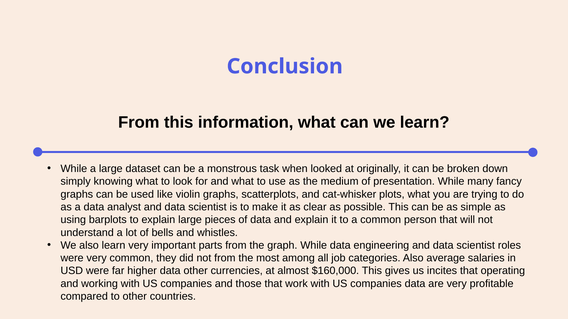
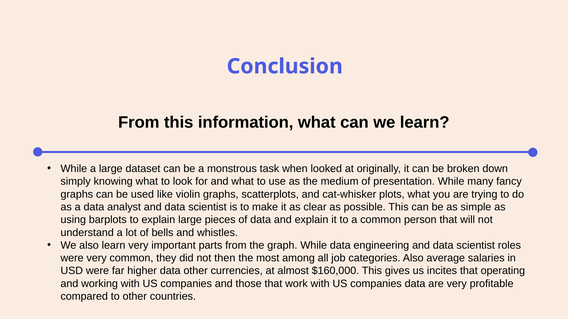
not from: from -> then (225, 258)
